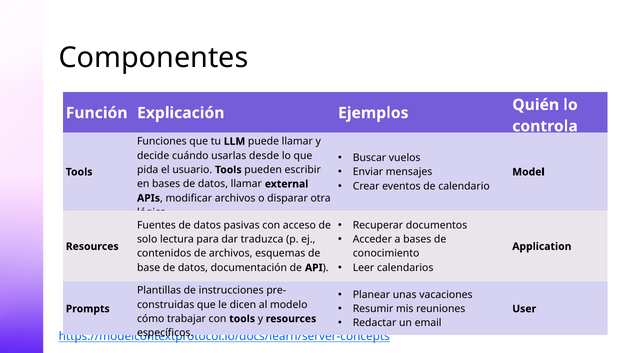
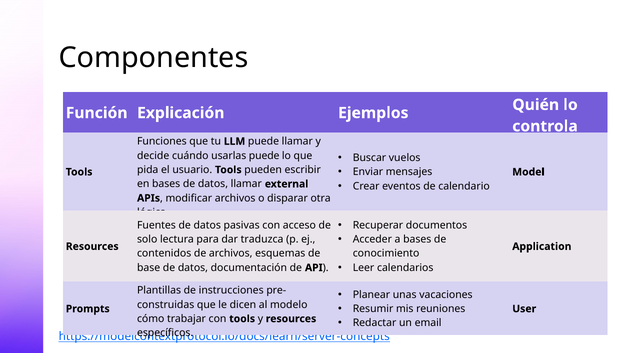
usarlas desde: desde -> puede (264, 156)
